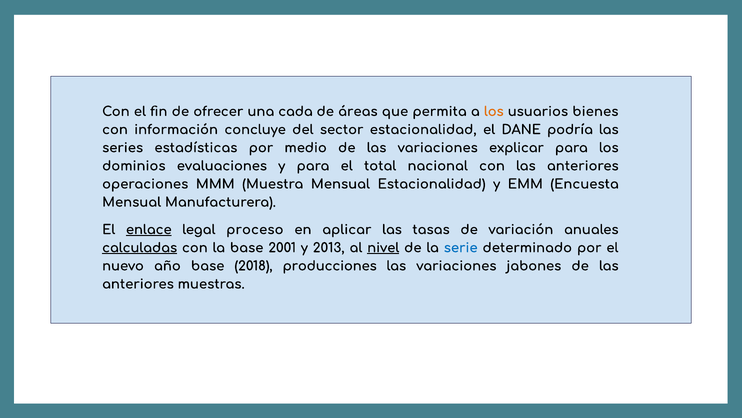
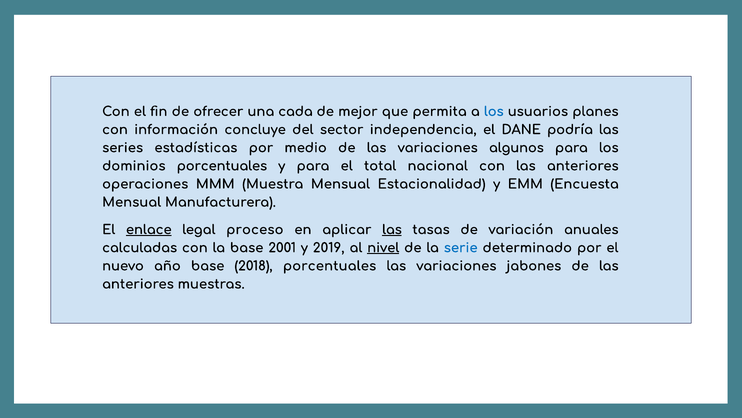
áreas: áreas -> mejor (358, 111)
los colour: orange -> blue (494, 111)
bienes: bienes -> planes (595, 111)
sector estacionalidad: estacionalidad -> independencia (423, 130)
explicar: explicar -> algunos (516, 148)
dominios evaluaciones: evaluaciones -> porcentuales (222, 166)
las underline: none -> present (392, 229)
calculadas underline: present -> none (140, 248)
2013: 2013 -> 2019 (329, 248)
2018 producciones: producciones -> porcentuales (330, 266)
